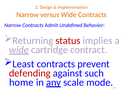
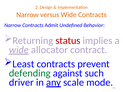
cartridge: cartridge -> allocator (50, 50)
defending colour: red -> green (30, 73)
home: home -> driver (21, 83)
